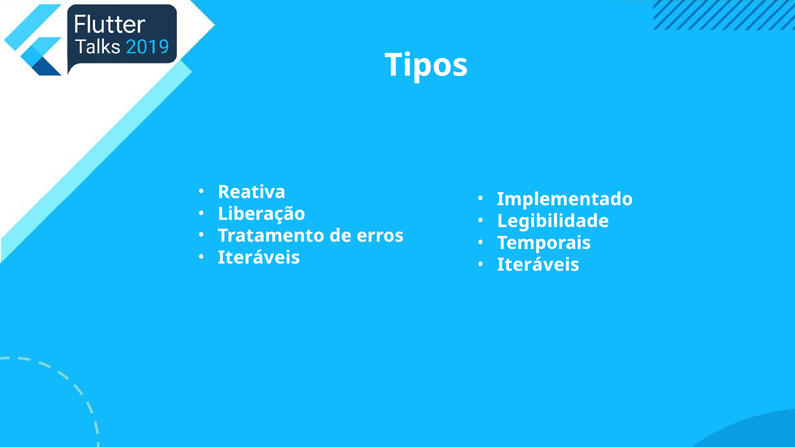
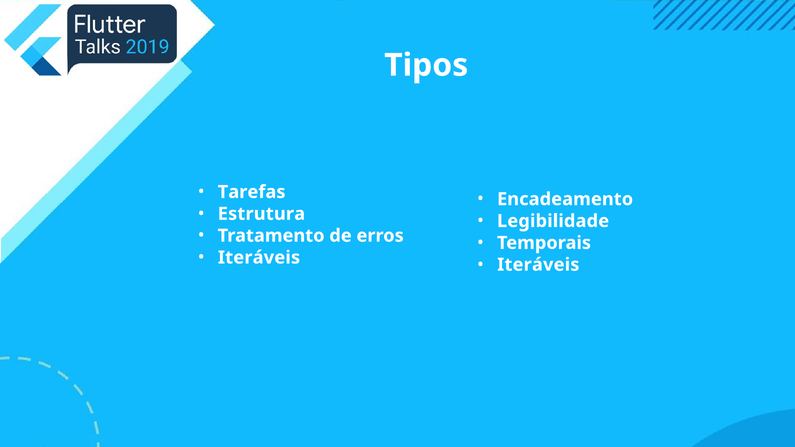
Reativa: Reativa -> Tarefas (252, 192)
Implementado: Implementado -> Encadeamento (565, 199)
Liberação: Liberação -> Estrutura (261, 214)
